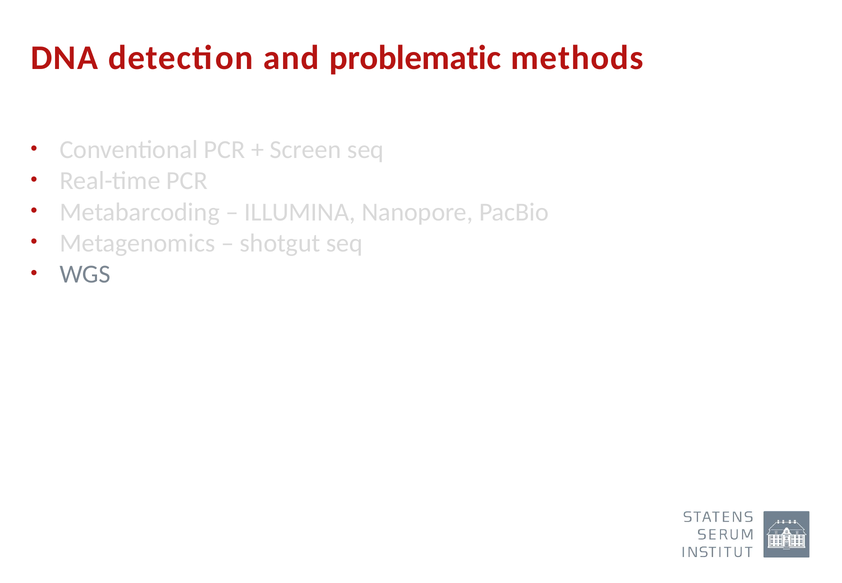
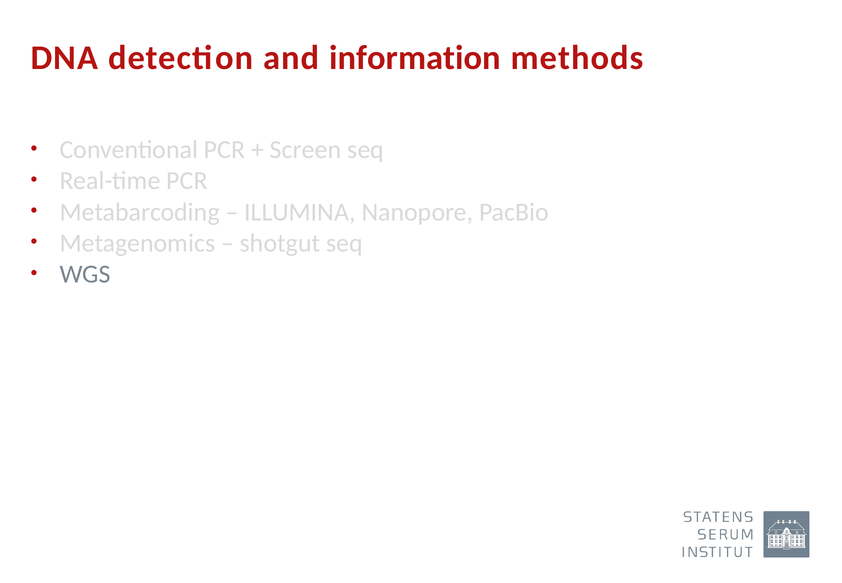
problematic: problematic -> information (415, 58)
